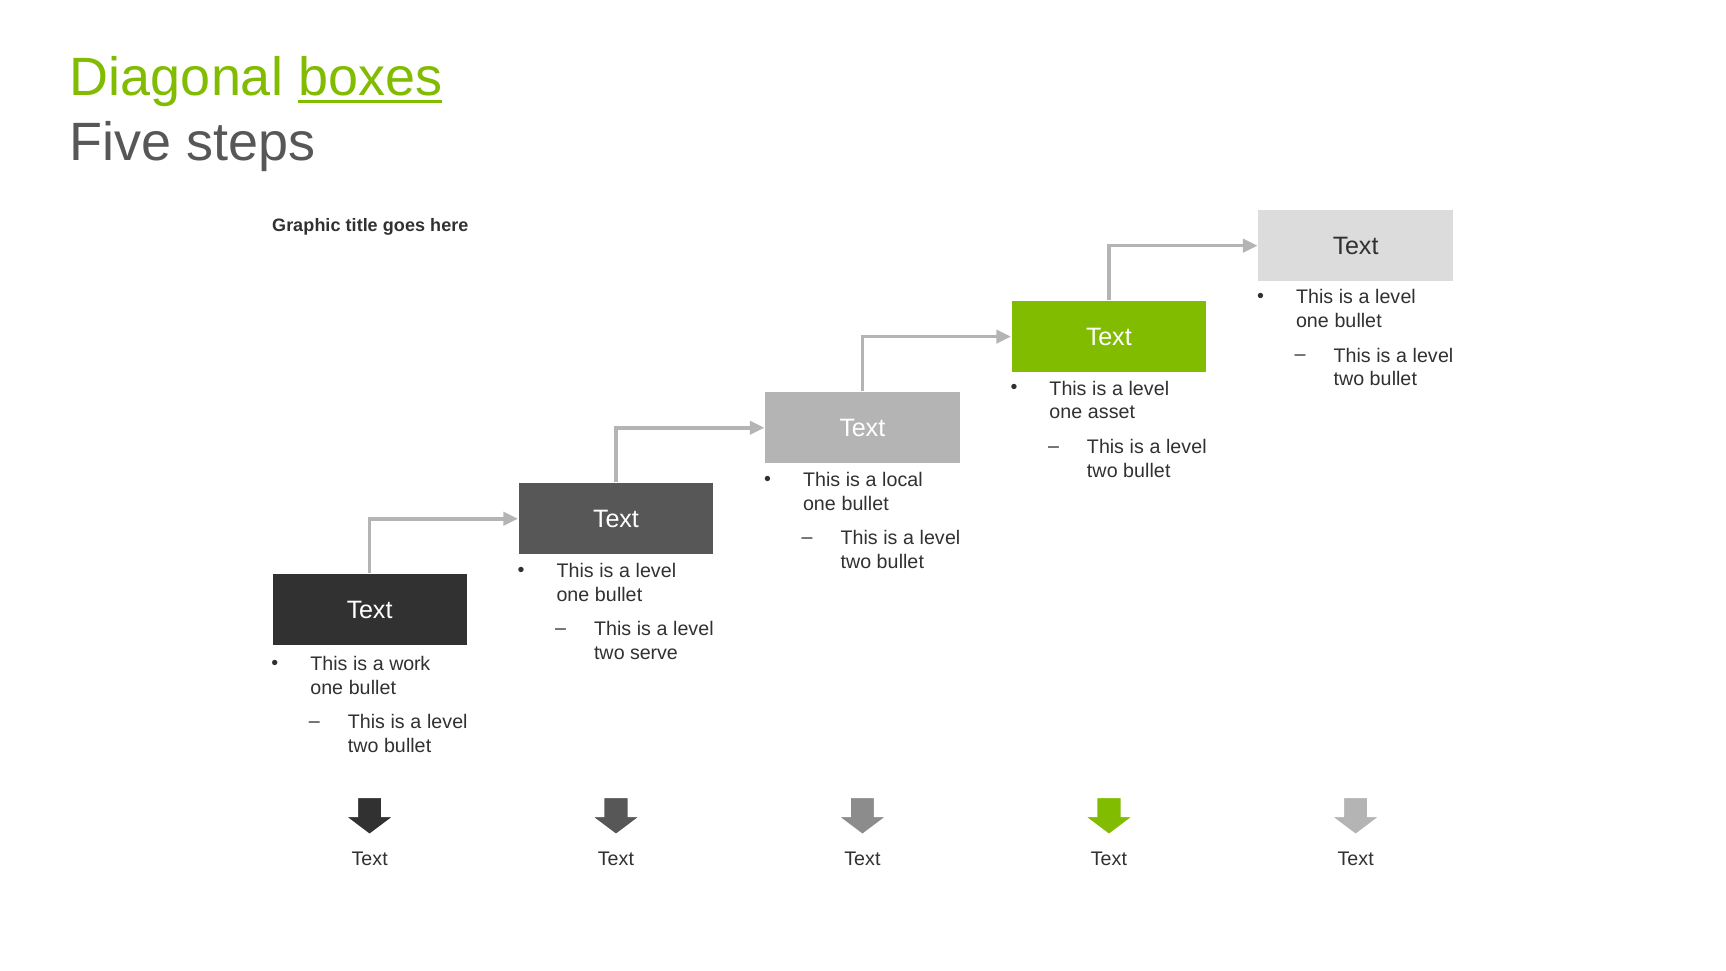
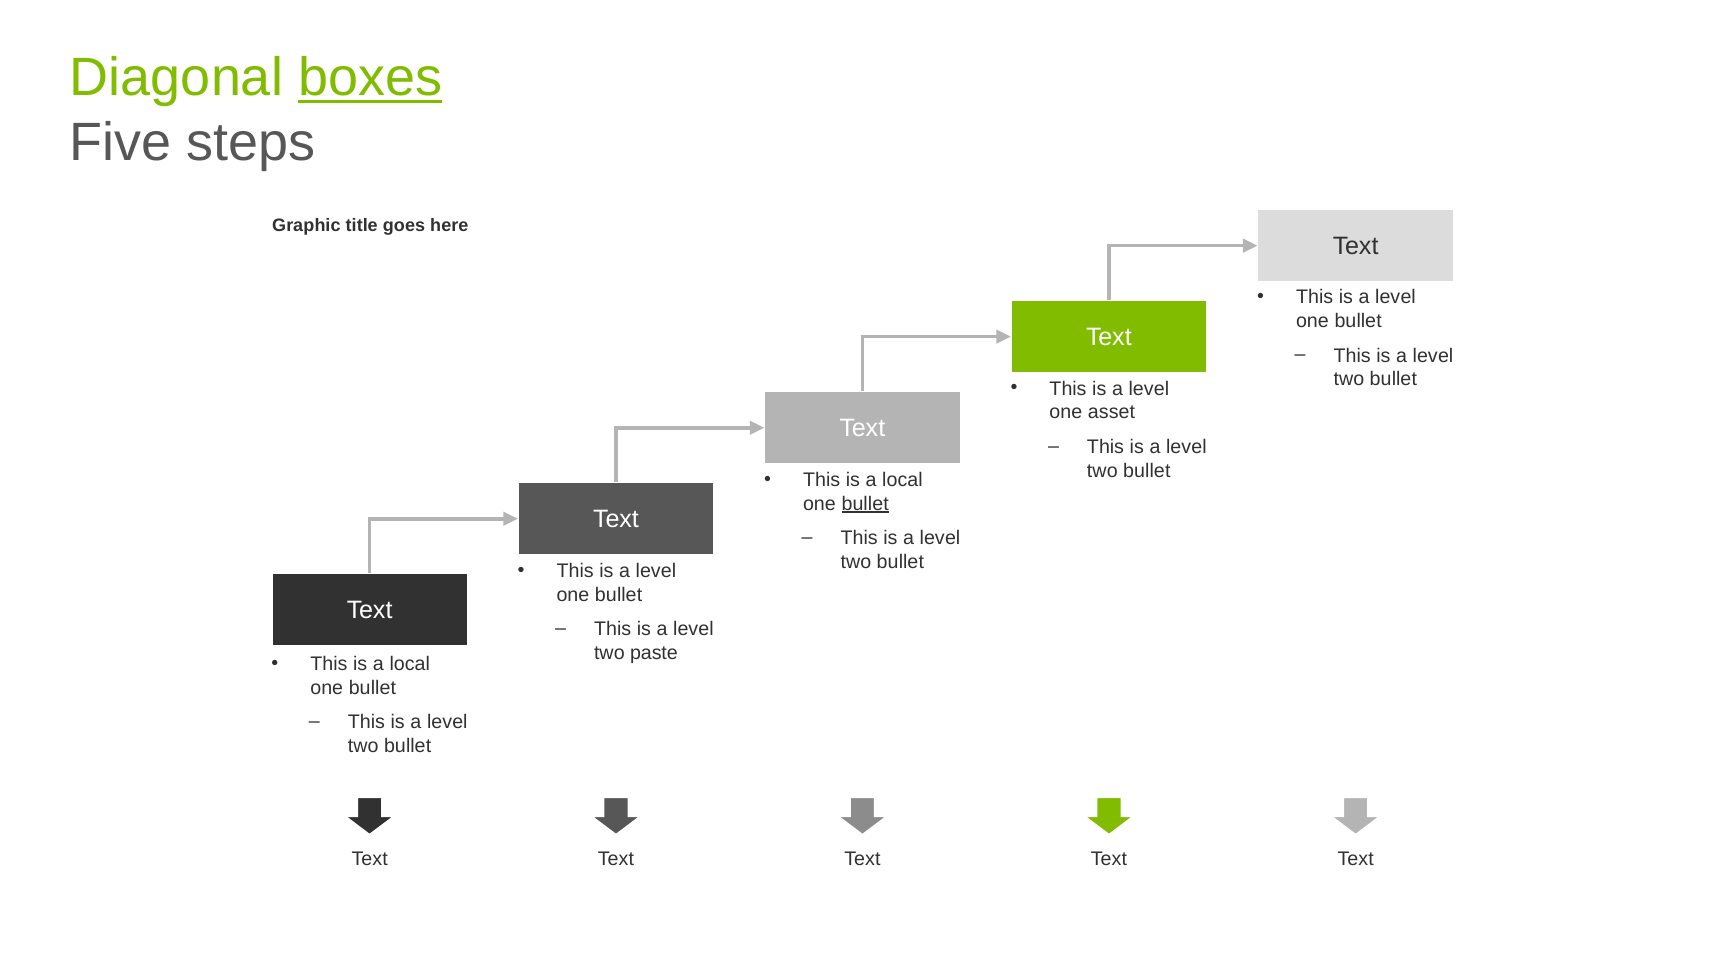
bullet underline: none -> present (865, 504)
serve: serve -> paste (654, 653)
work: work -> local (410, 664)
